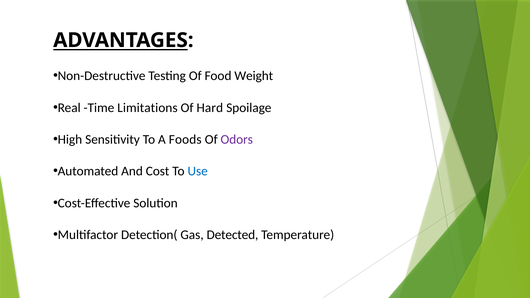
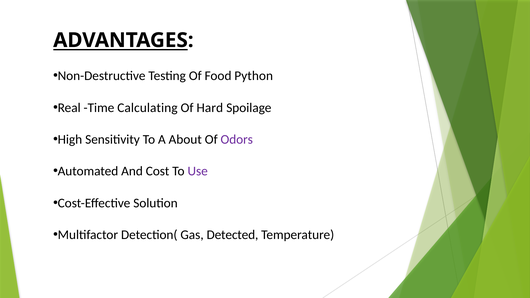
Weight: Weight -> Python (254, 76)
Limitations: Limitations -> Calculating (147, 108)
Foods: Foods -> About (185, 140)
Use colour: blue -> purple (198, 171)
